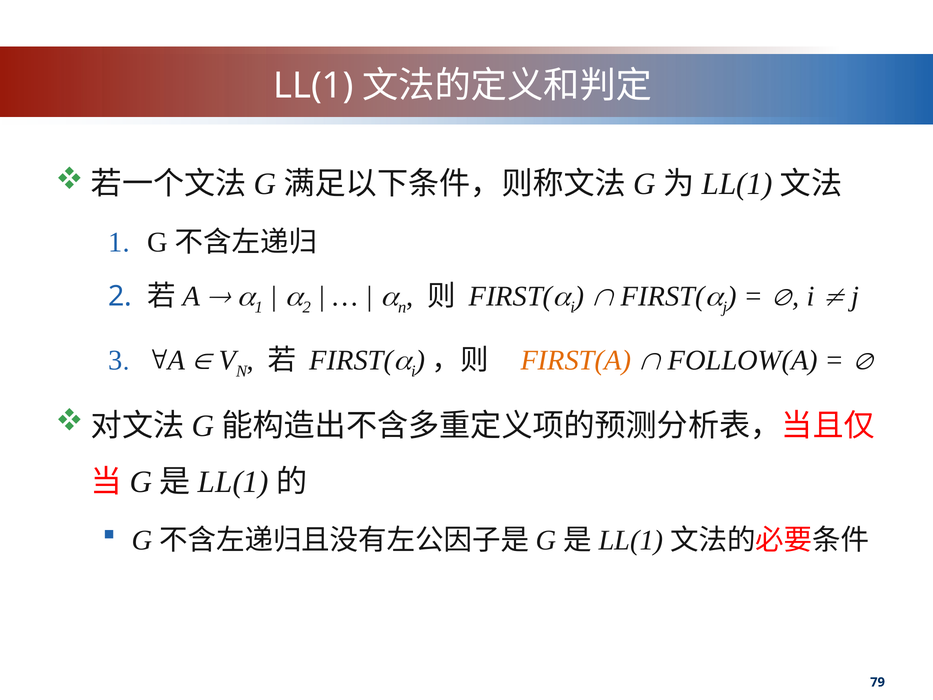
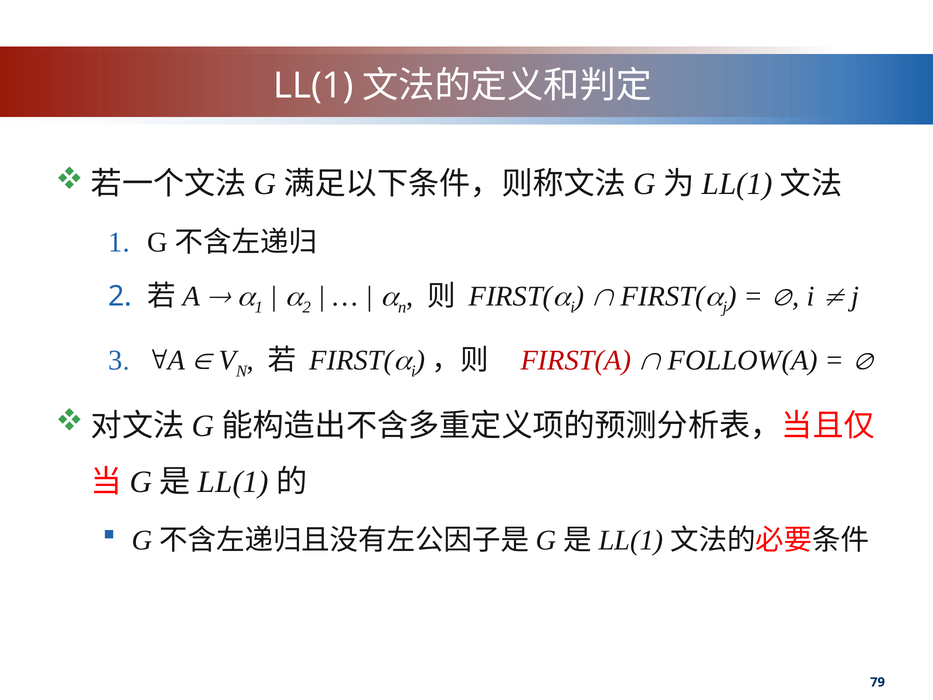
FIRST(A colour: orange -> red (576, 360)
